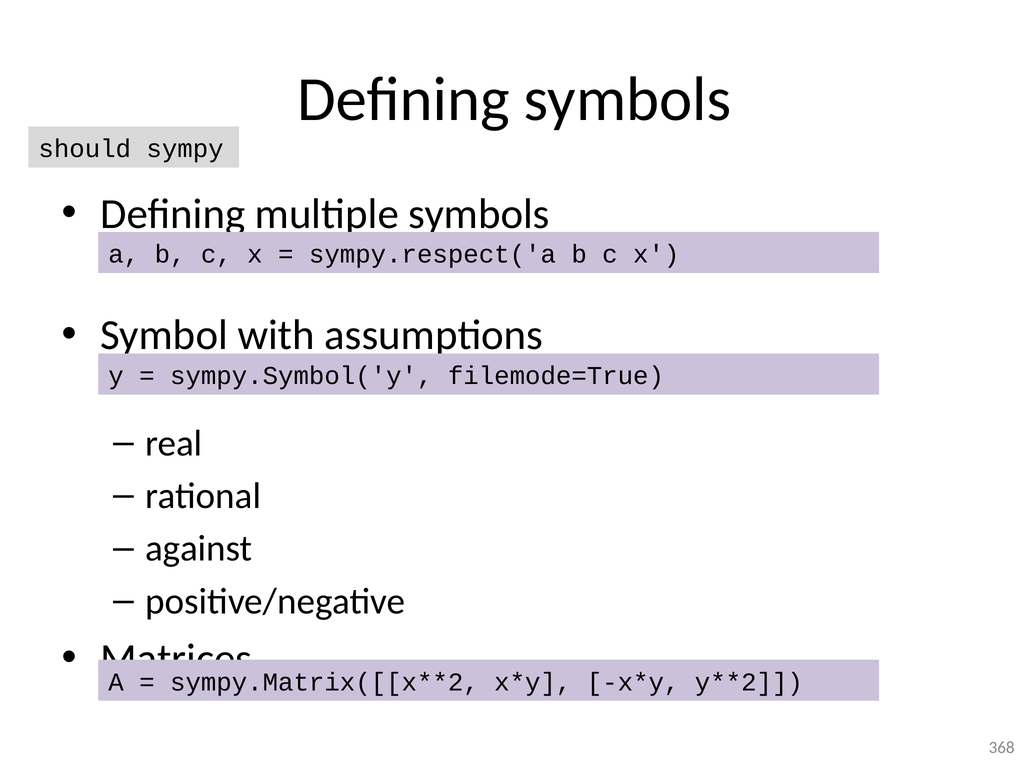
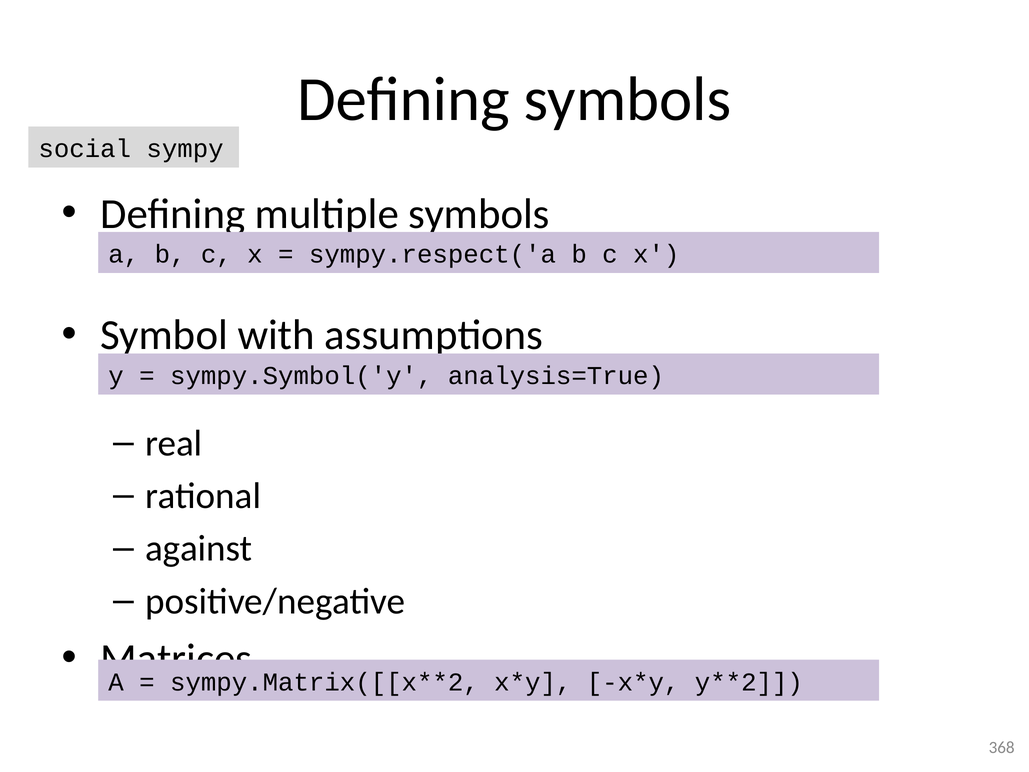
should: should -> social (85, 149)
filemode=True: filemode=True -> analysis=True (556, 376)
